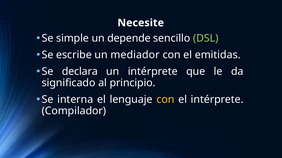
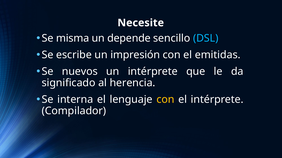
simple: simple -> misma (73, 38)
DSL colour: light green -> light blue (206, 38)
mediador: mediador -> impresión (135, 55)
declara: declara -> nuevos (80, 72)
principio: principio -> herencia (133, 83)
